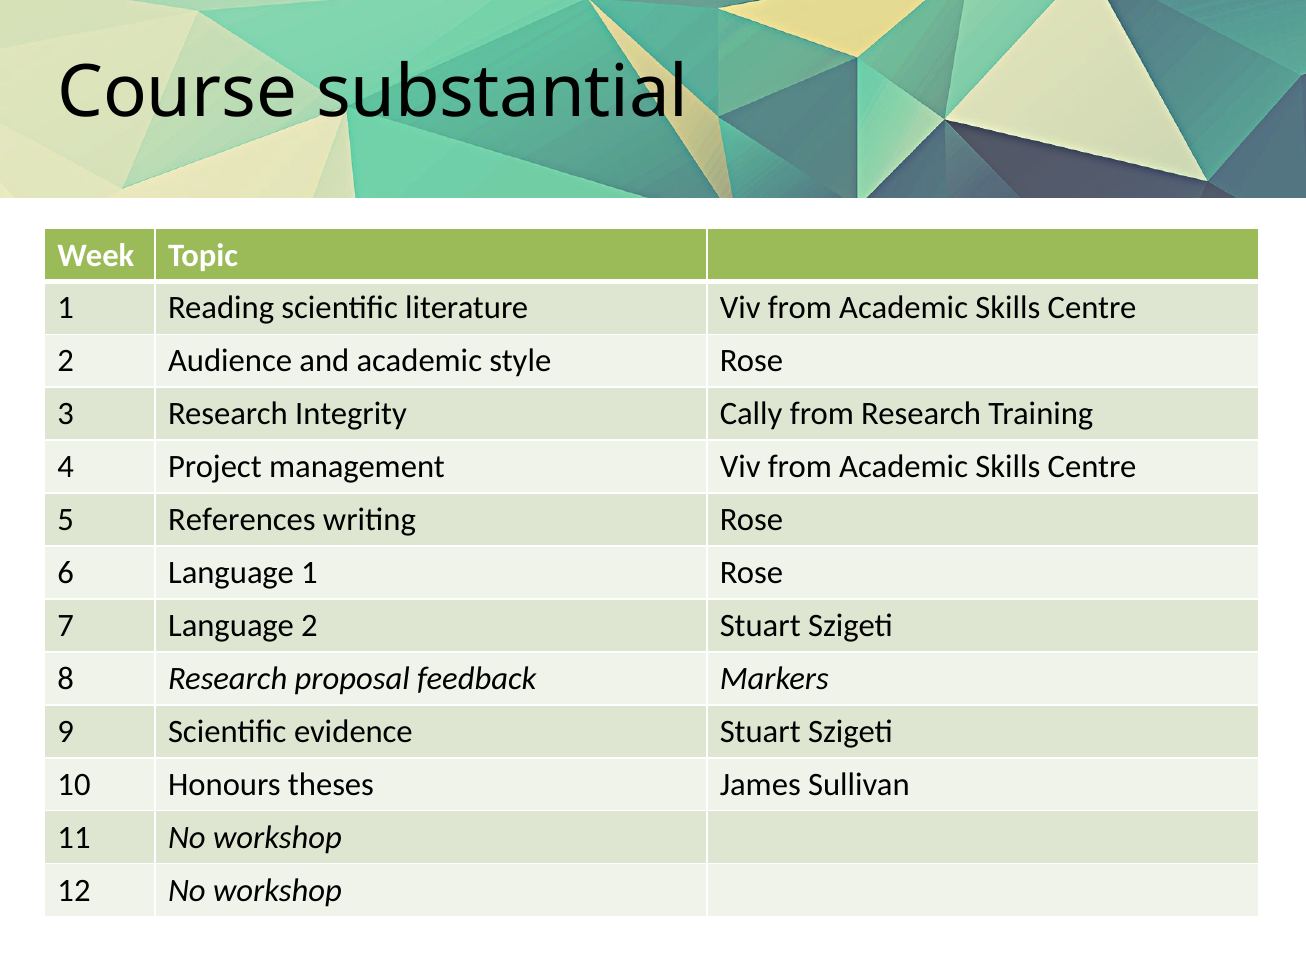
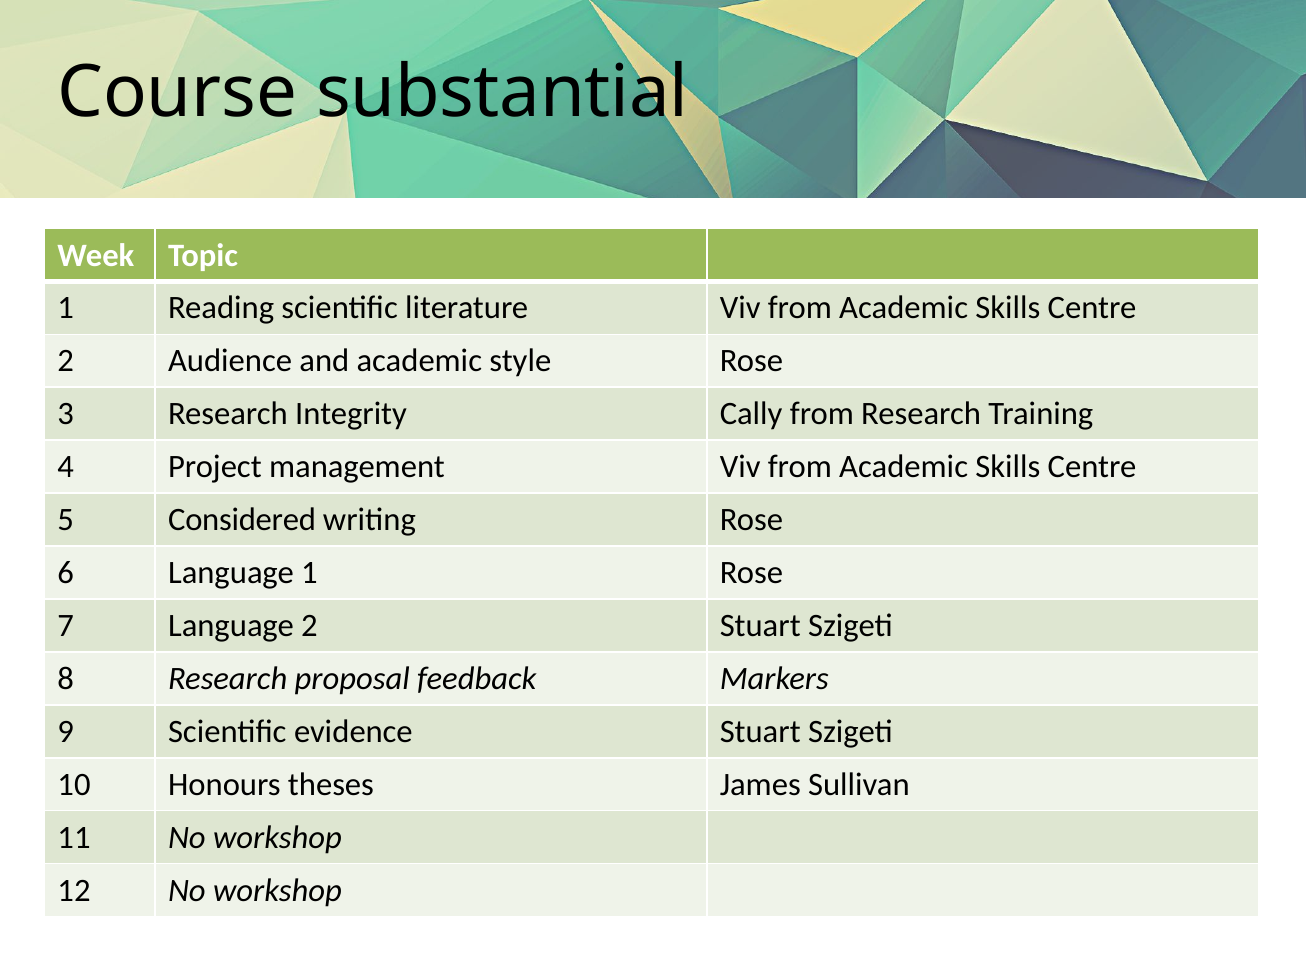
References: References -> Considered (242, 520)
